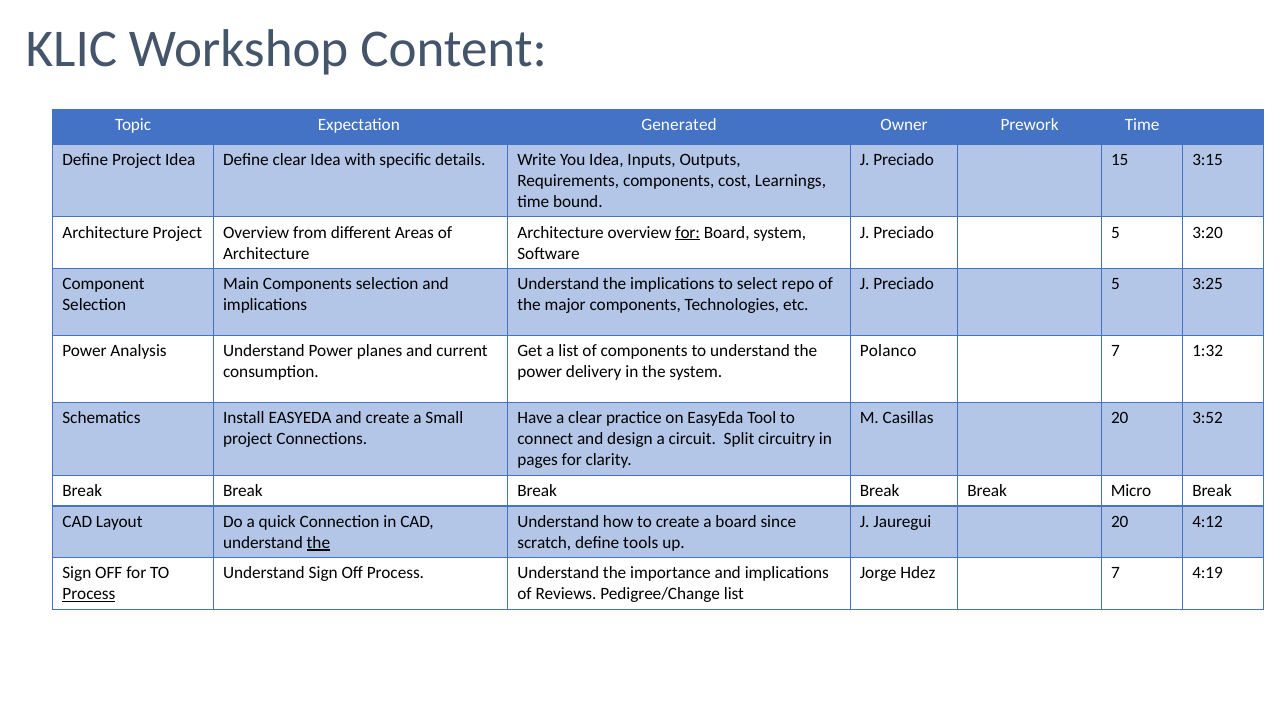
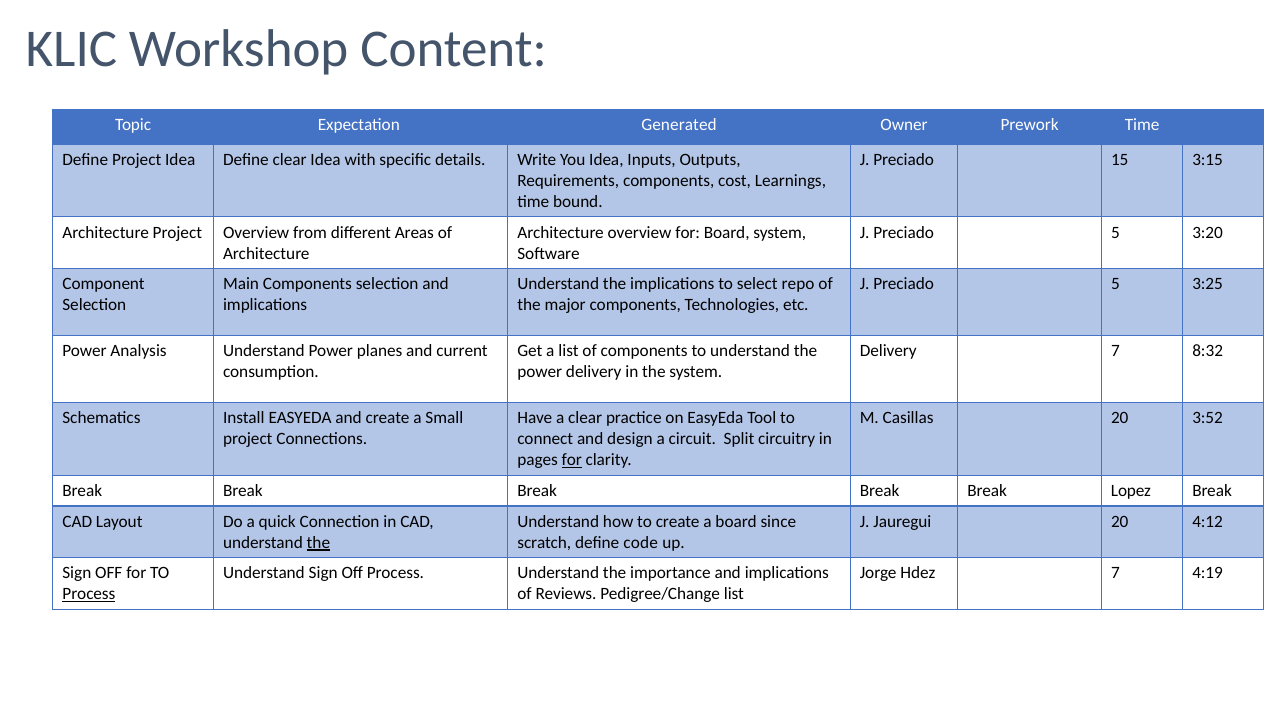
for underline: present -> none (688, 232)
Polanco: Polanco -> Delivery (888, 351)
1:32: 1:32 -> 8:32 (1208, 351)
for underline: none -> present (572, 460)
Micro: Micro -> Lopez (1131, 491)
tools: tools -> code (641, 542)
